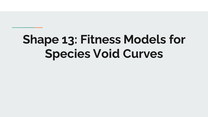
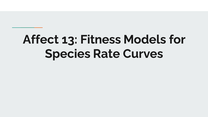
Shape: Shape -> Affect (41, 40)
Void: Void -> Rate (106, 54)
